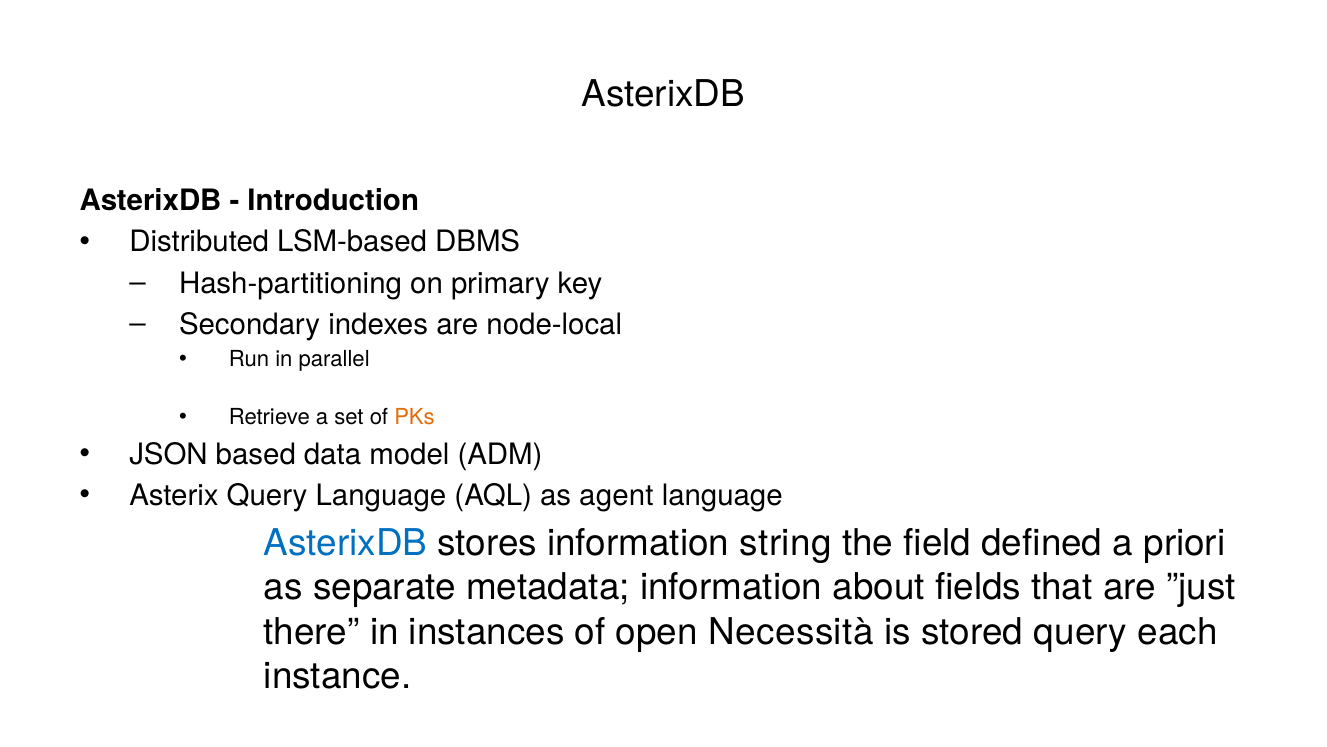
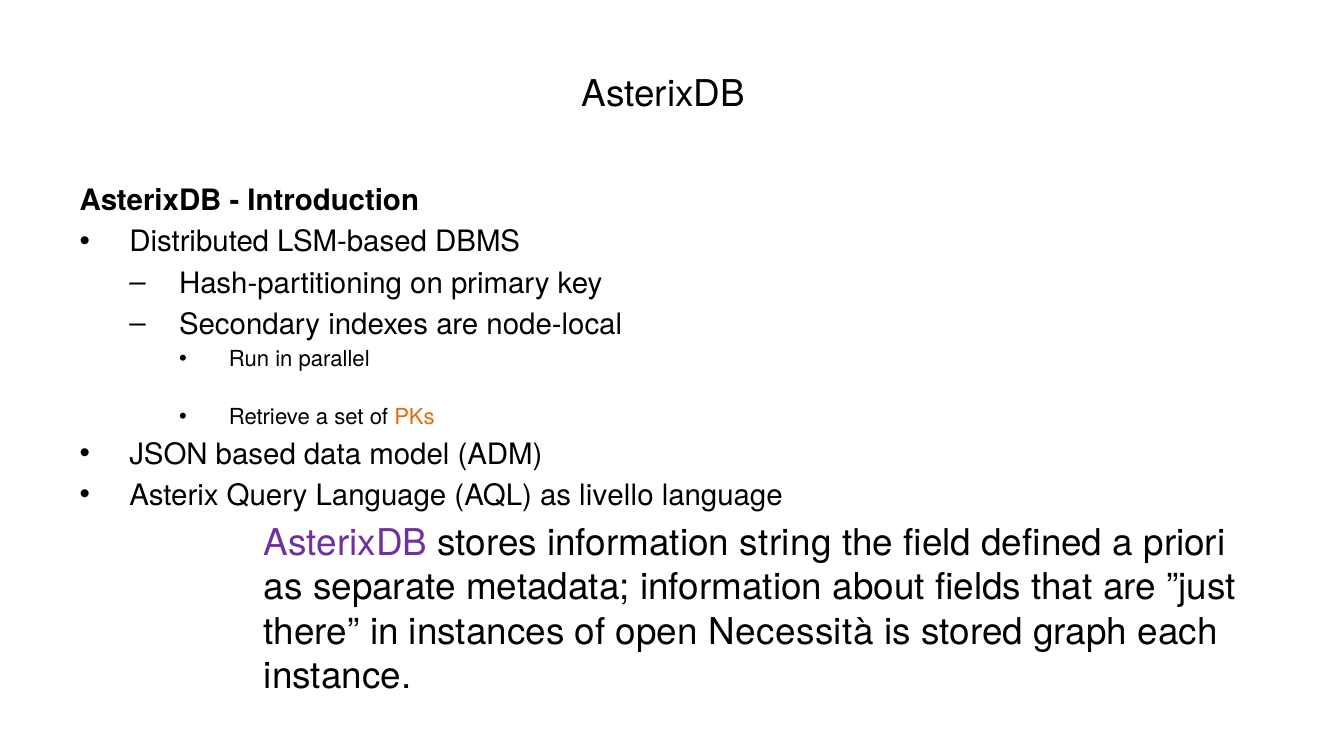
agent: agent -> livello (616, 495)
AsterixDB colour: blue -> purple (346, 543)
stored query: query -> graph (1080, 632)
